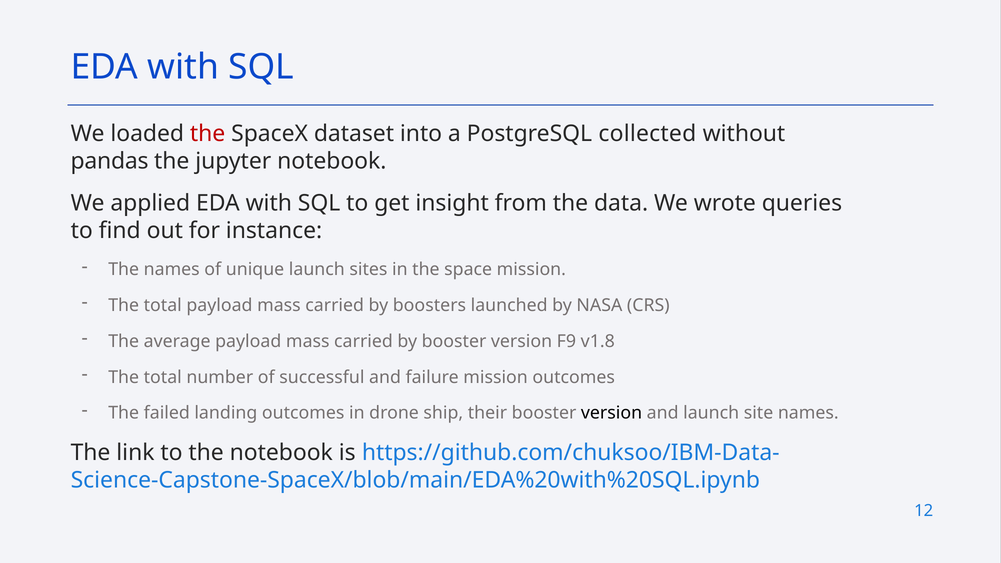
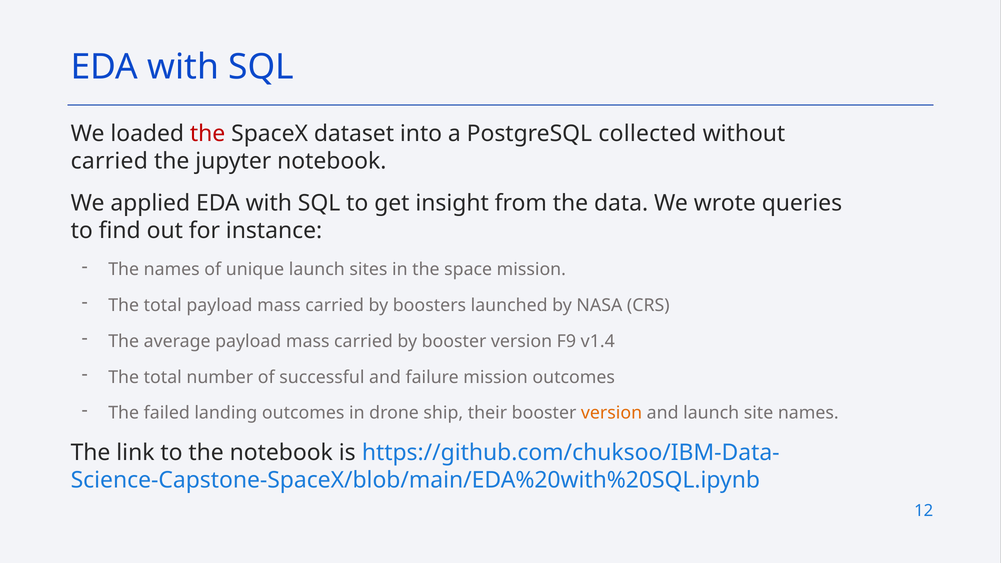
pandas: pandas -> carried (109, 161)
v1.8: v1.8 -> v1.4 (598, 341)
version colour: black -> orange (612, 413)
